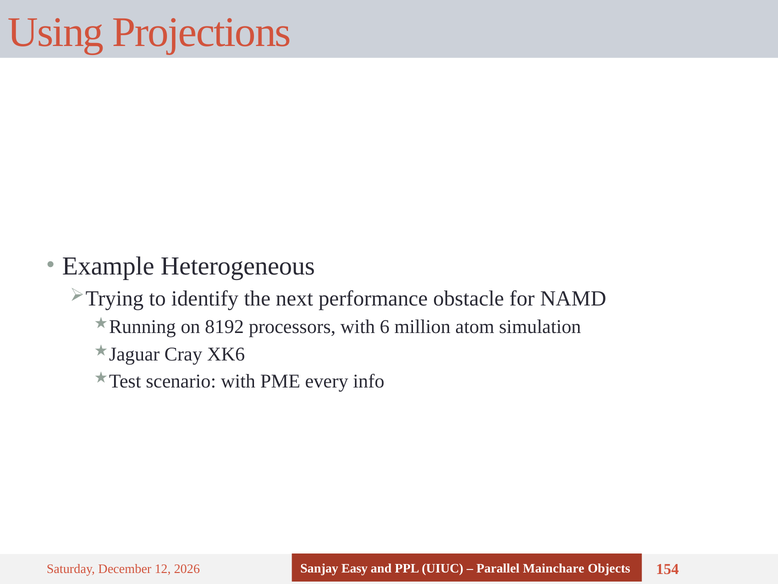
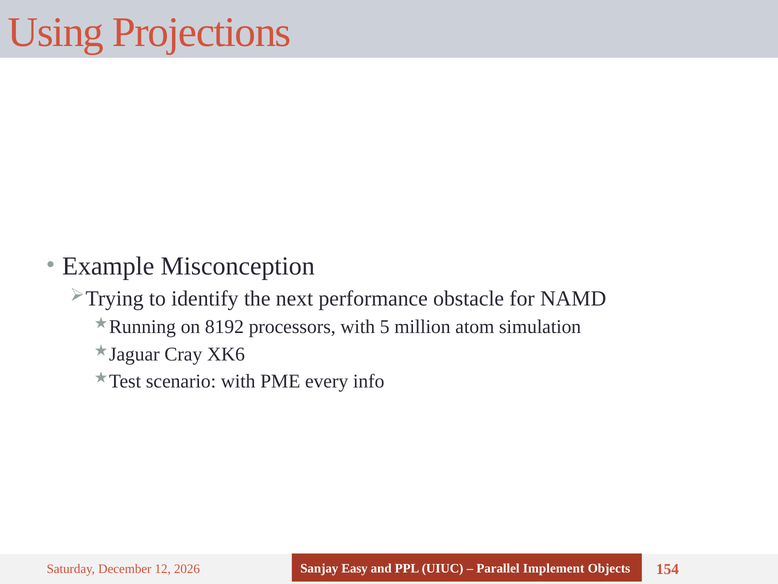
Heterogeneous: Heterogeneous -> Misconception (238, 266)
6: 6 -> 5 (385, 327)
Mainchare: Mainchare -> Implement (554, 568)
